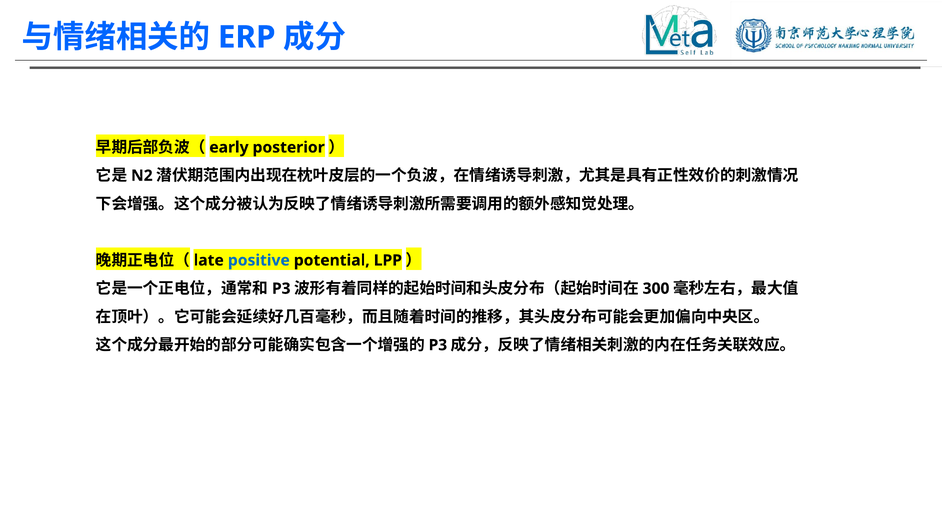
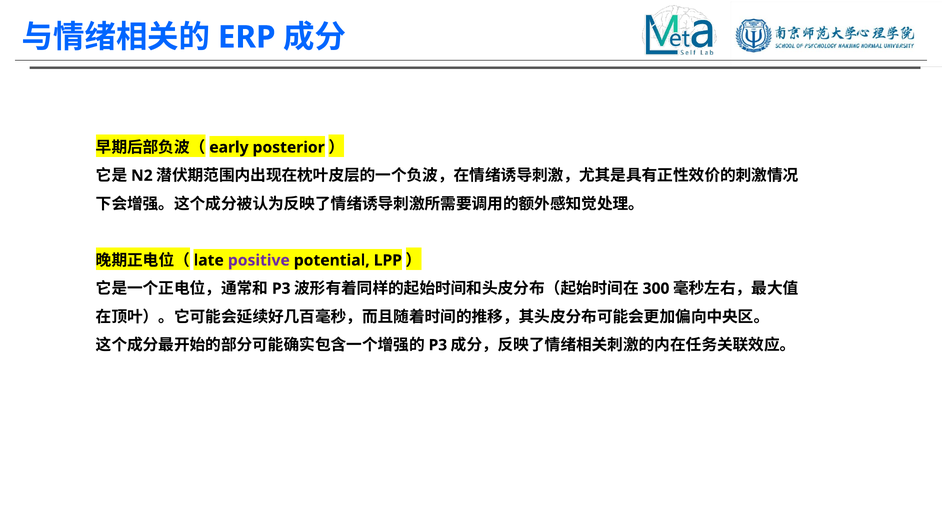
positive colour: blue -> purple (259, 260)
